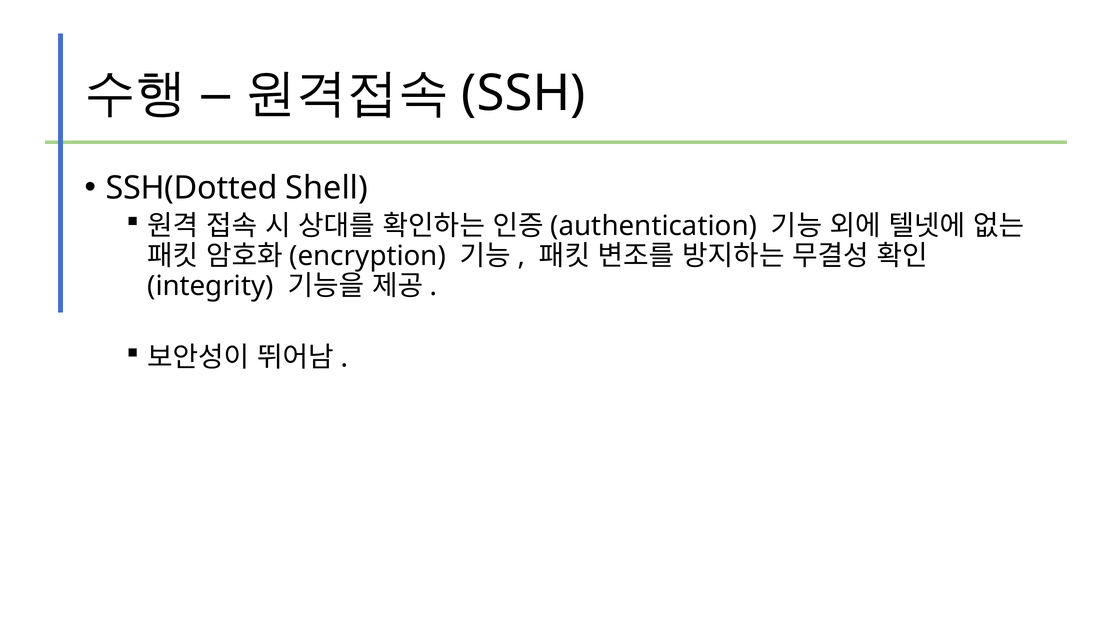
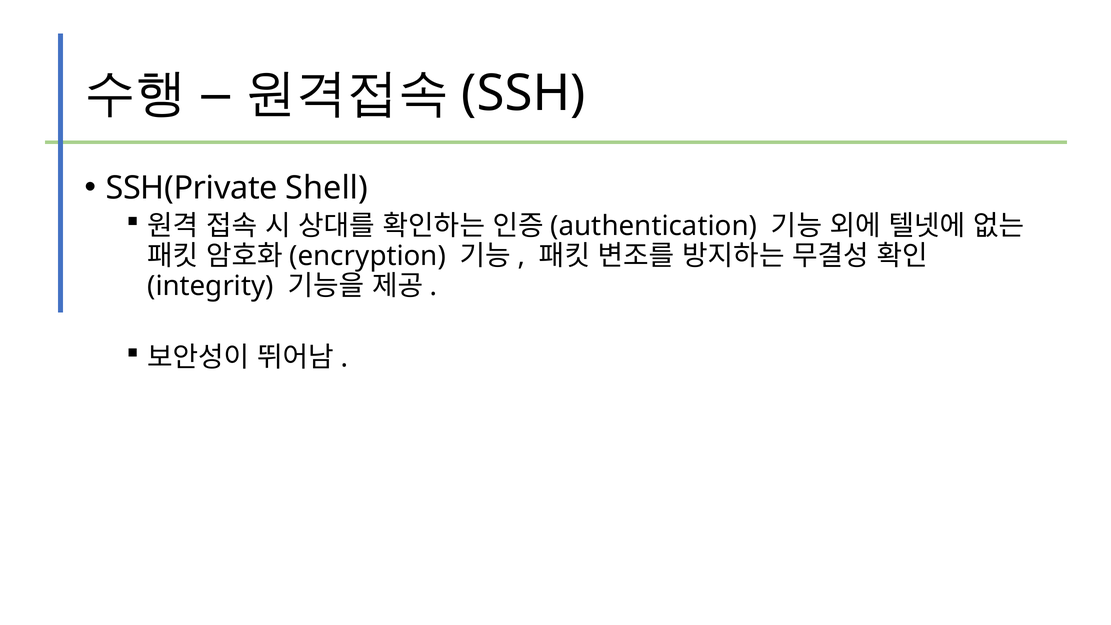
SSH(Dotted: SSH(Dotted -> SSH(Private (192, 188)
